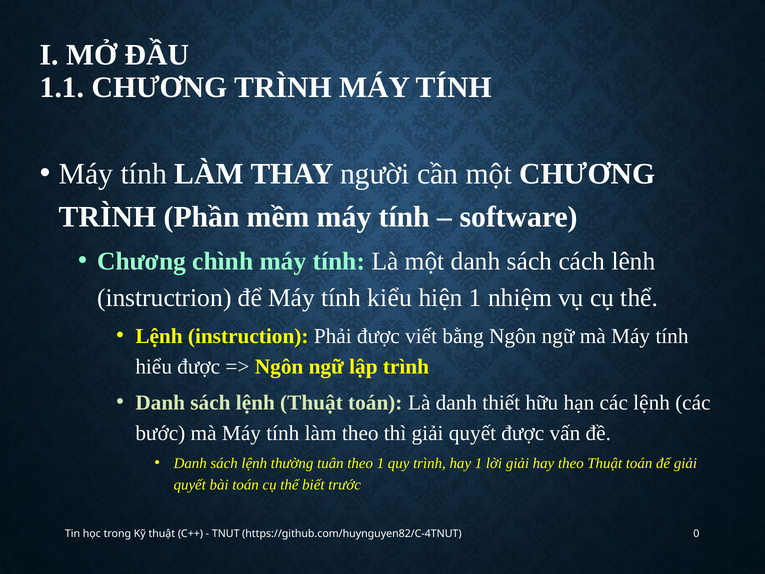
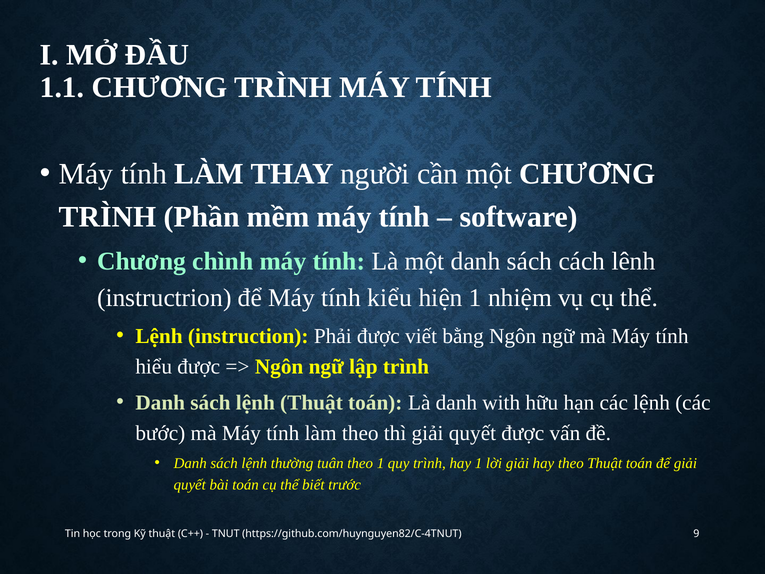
thiết: thiết -> with (501, 402)
0: 0 -> 9 (696, 533)
